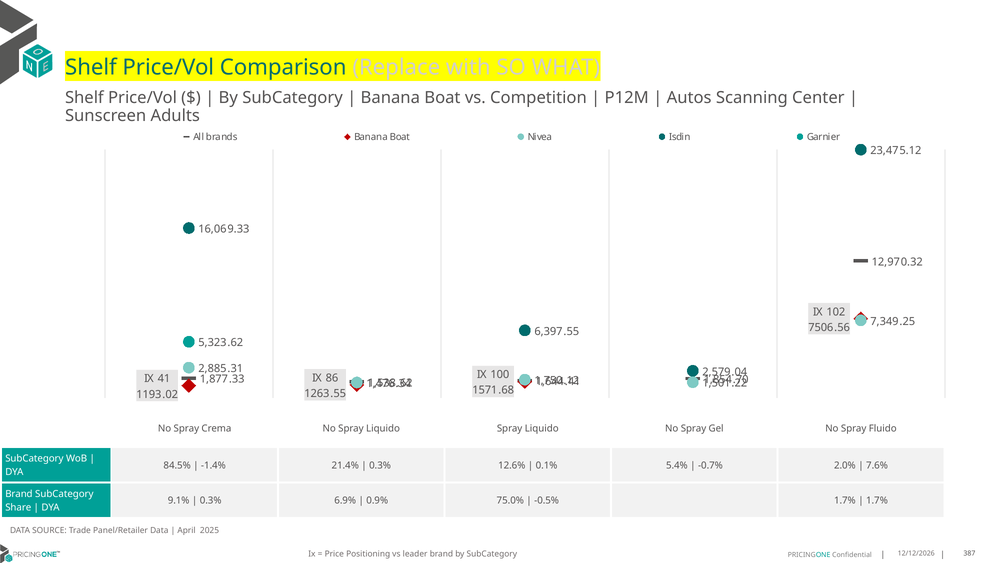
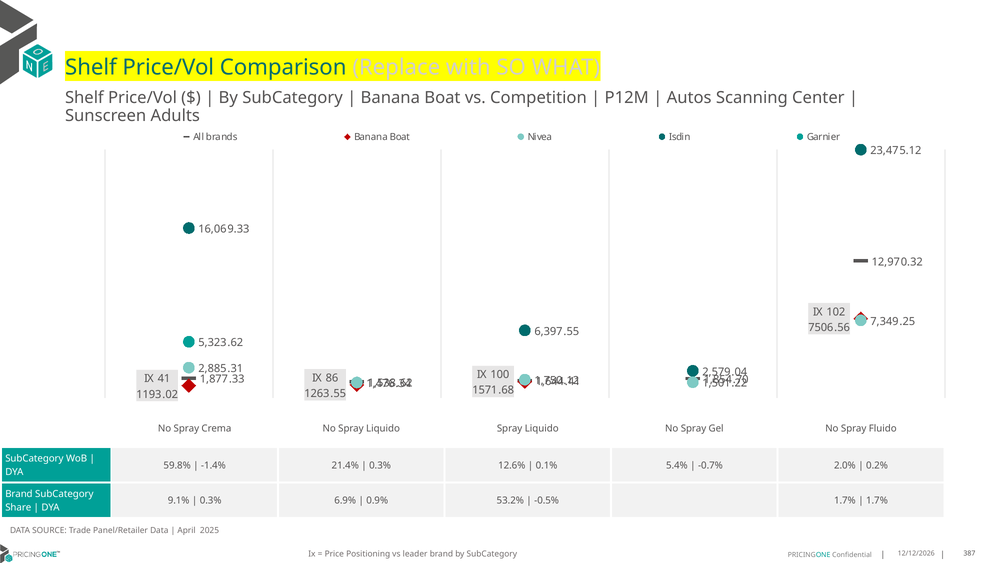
84.5%: 84.5% -> 59.8% (177, 465)
7.6%: 7.6% -> 0.2% (877, 465)
75.0%: 75.0% -> 53.2% (510, 500)
